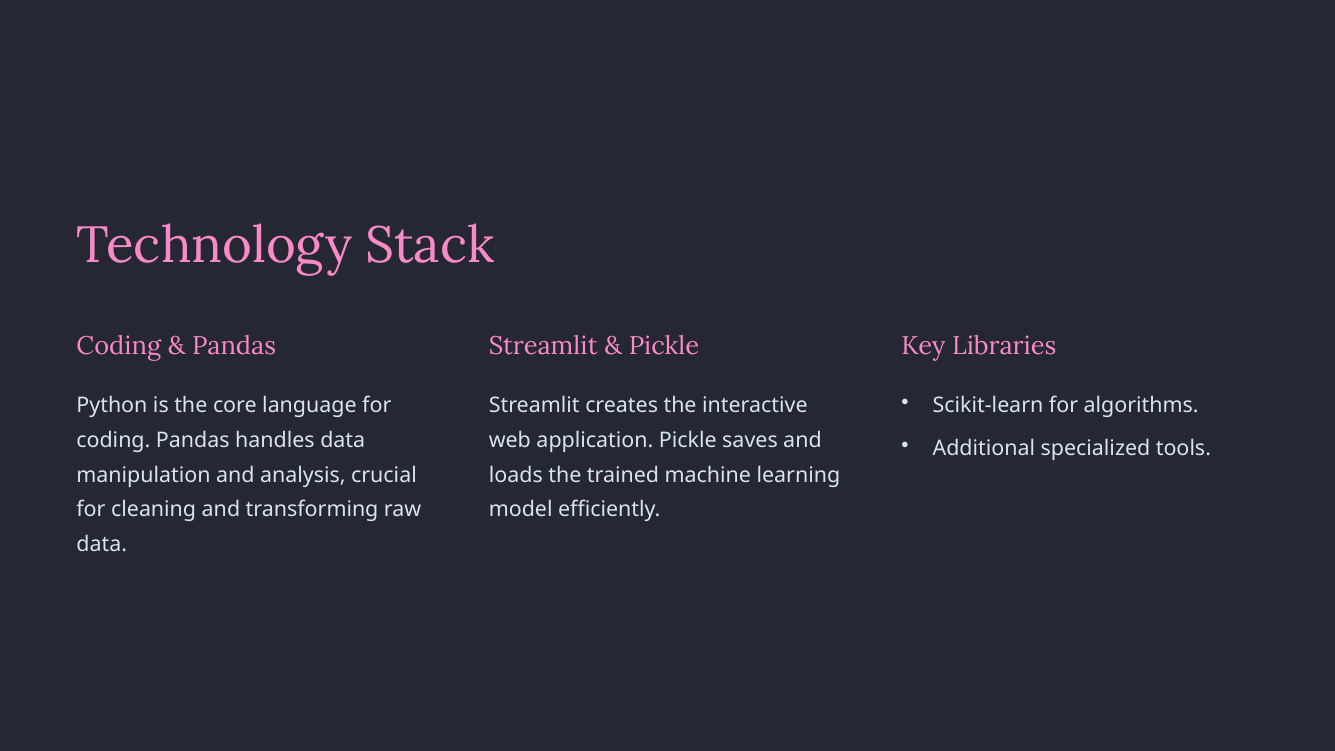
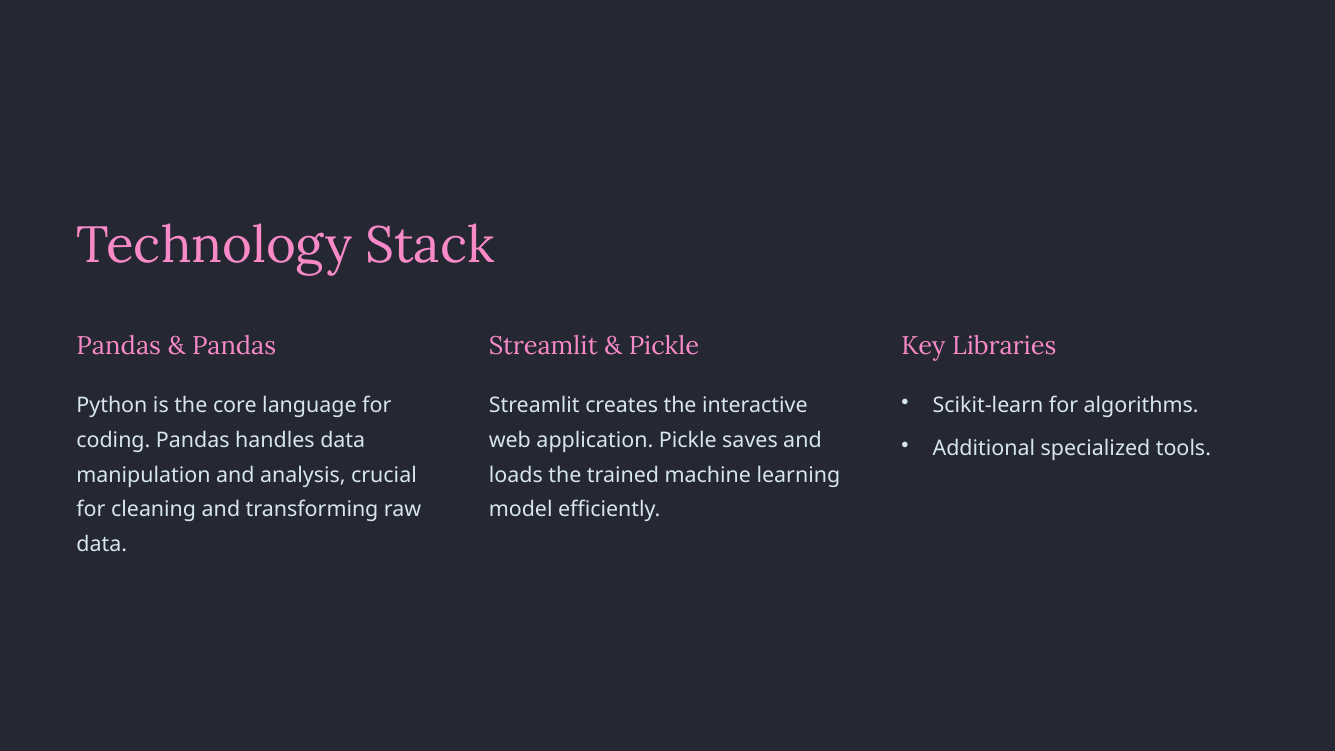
Coding: Coding -> Pandas (119, 346)
